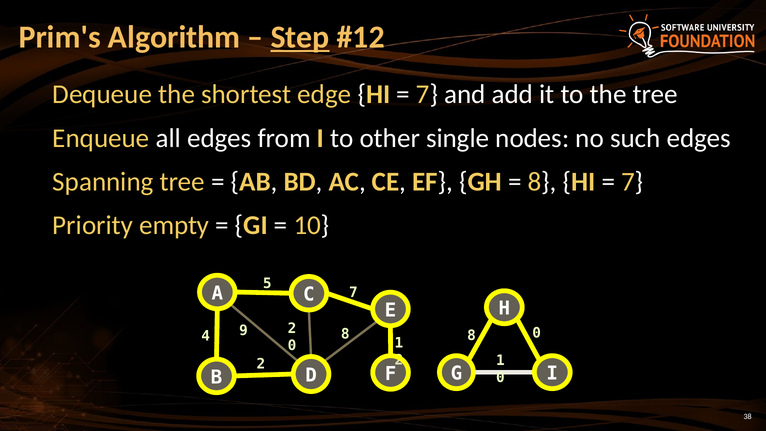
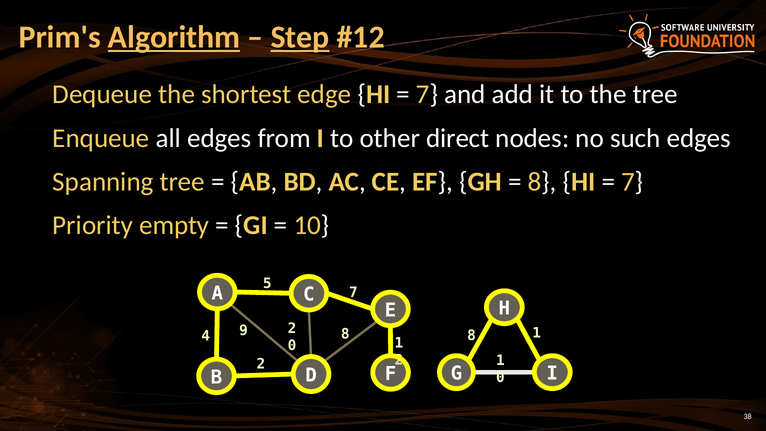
Algorithm underline: none -> present (174, 37)
single: single -> direct (458, 138)
8 0: 0 -> 1 (537, 333)
